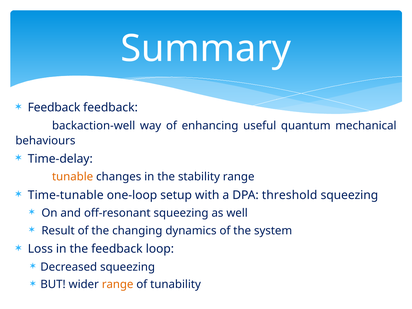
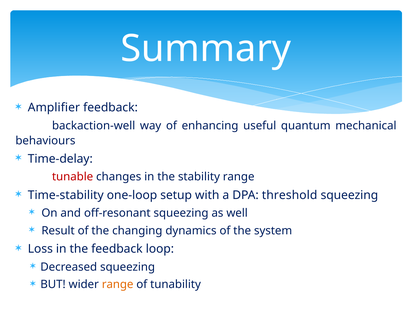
Feedback: Feedback -> Amplifier (54, 108)
tunable colour: orange -> red (73, 177)
Time-tunable: Time-tunable -> Time-stability (66, 195)
